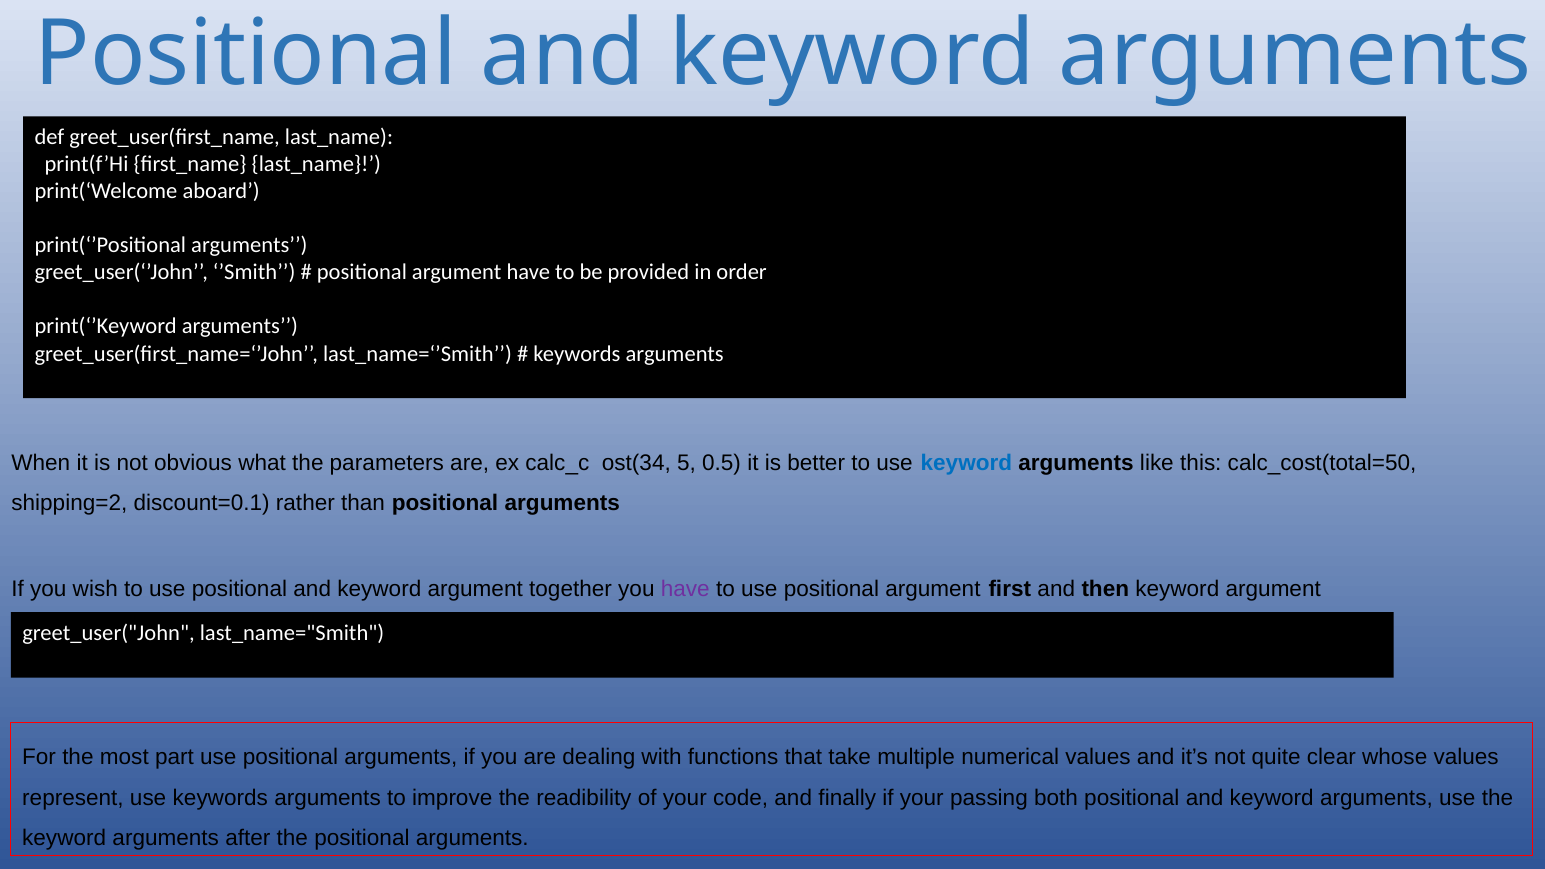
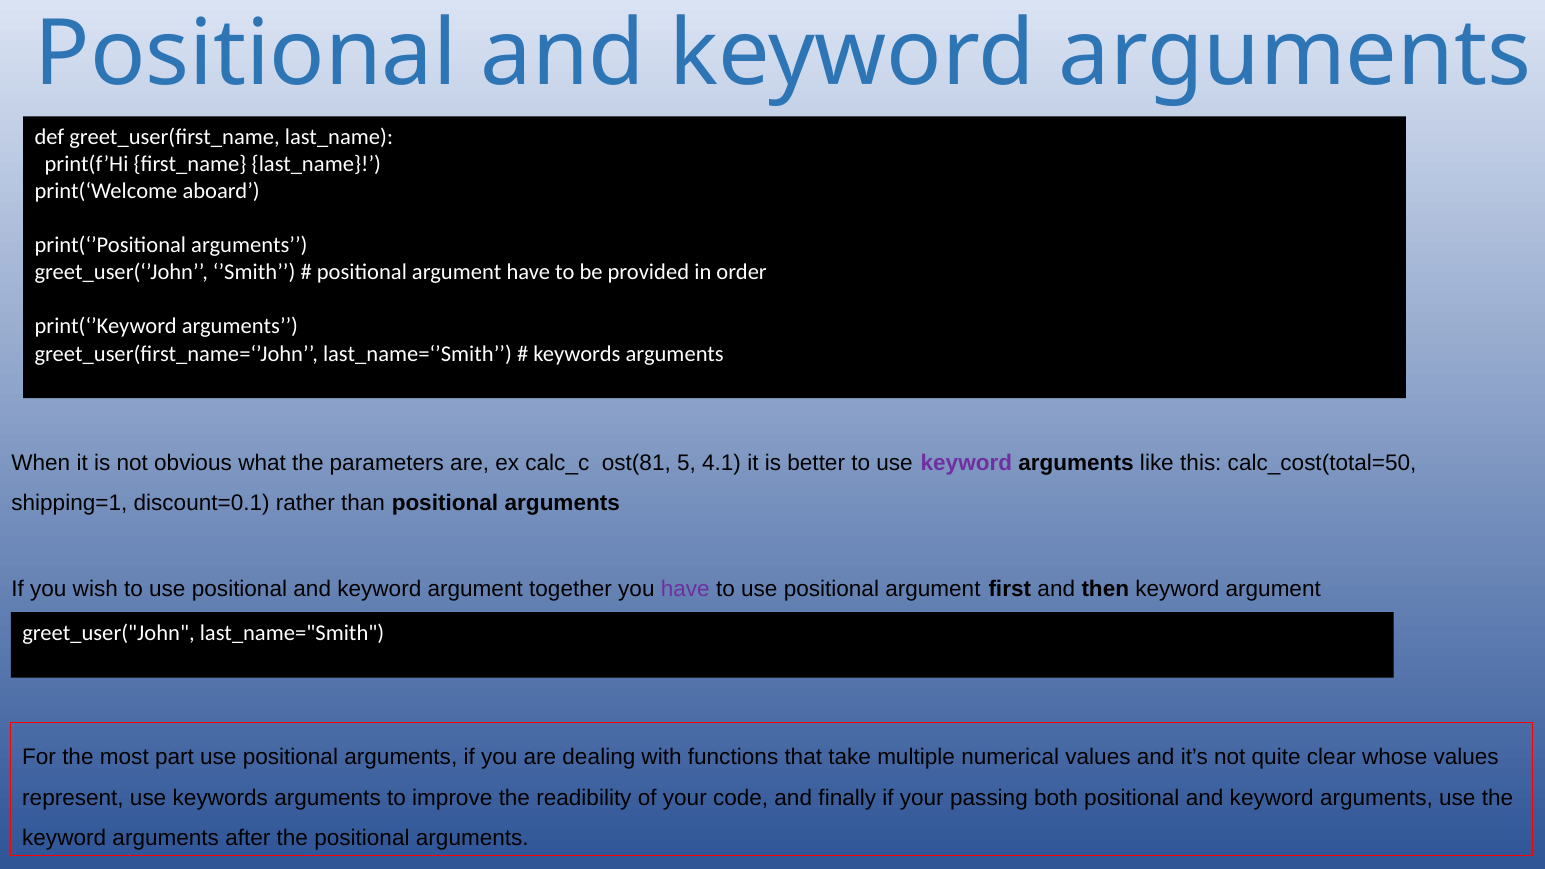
ost(34: ost(34 -> ost(81 (636, 463)
0.5: 0.5 -> 4.1 (722, 463)
keyword colour: blue -> purple (966, 463)
shipping=2: shipping=2 -> shipping=1 (69, 504)
